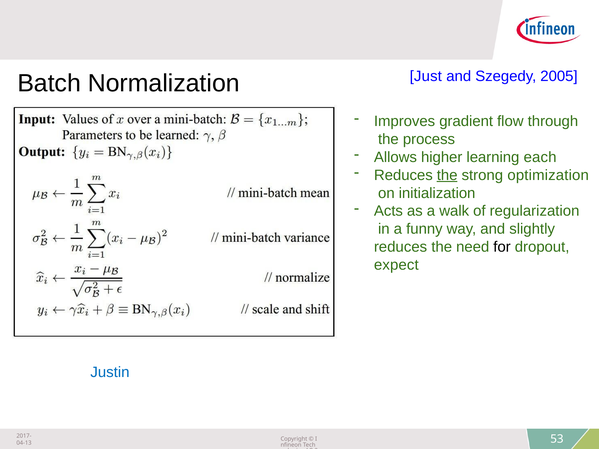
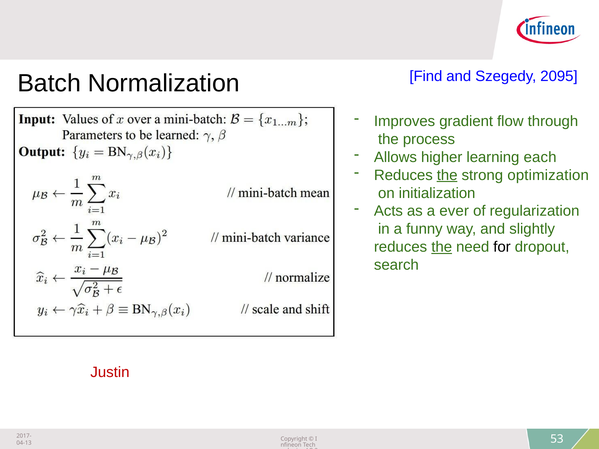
Just: Just -> Find (426, 76)
2005: 2005 -> 2095 (559, 76)
walk: walk -> ever (454, 211)
the underline: none -> present (442, 247)
expect: expect -> search (396, 265)
Justin colour: blue -> red (110, 372)
